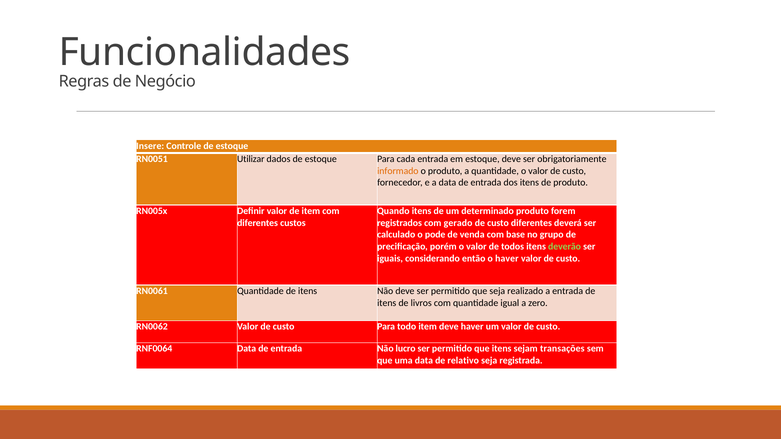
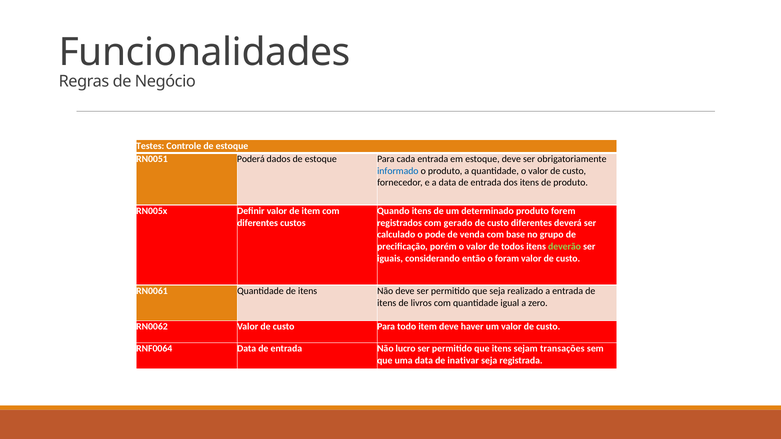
Insere: Insere -> Testes (150, 146)
Utilizar: Utilizar -> Poderá (251, 159)
informado colour: orange -> blue (398, 171)
o haver: haver -> foram (507, 259)
relativo: relativo -> inativar (463, 361)
